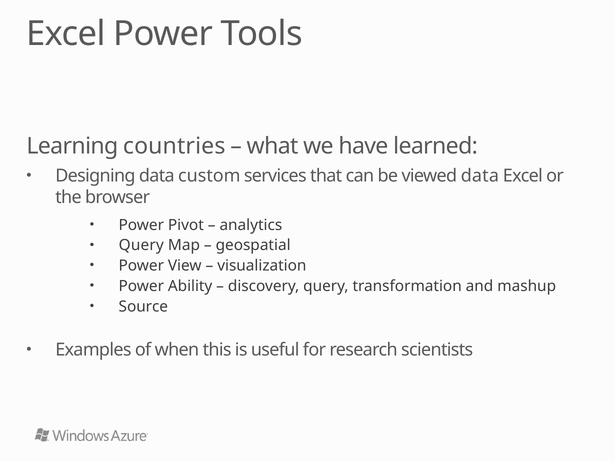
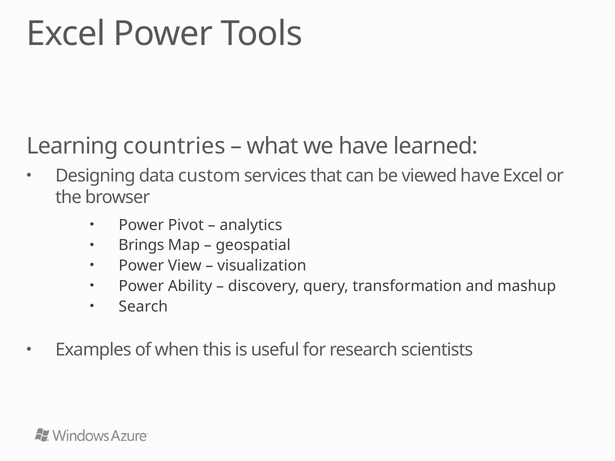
viewed data: data -> have (480, 176)
Query: Query -> Brings (141, 246)
Source: Source -> Search (143, 307)
